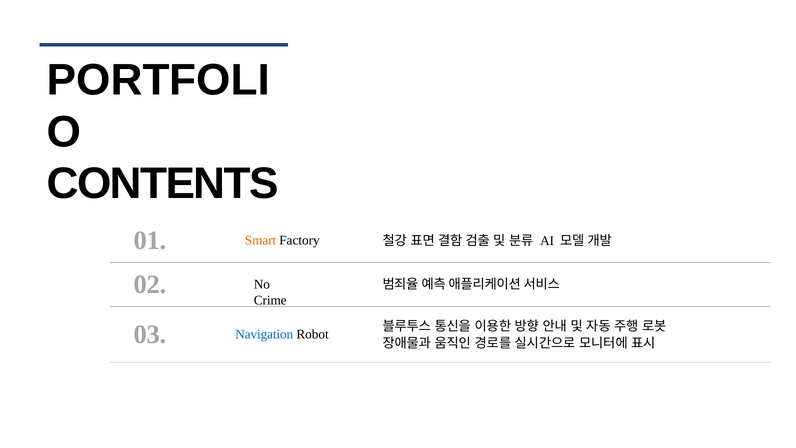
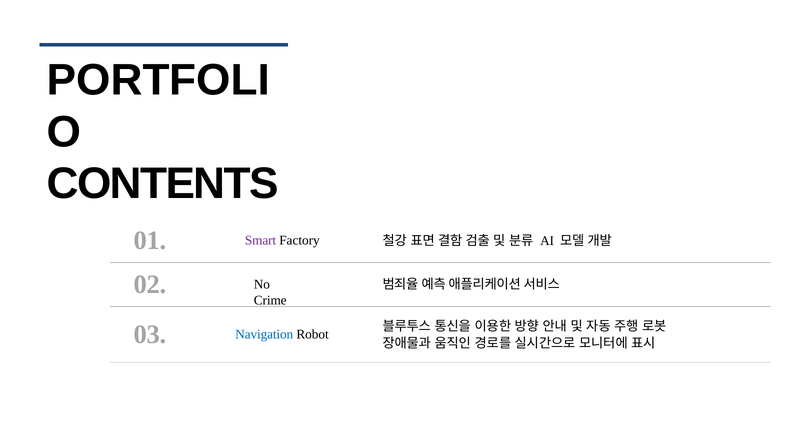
Smart colour: orange -> purple (261, 241)
